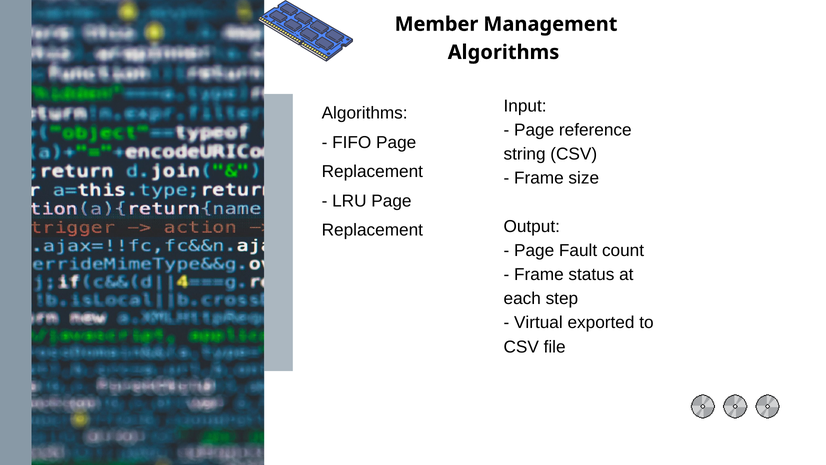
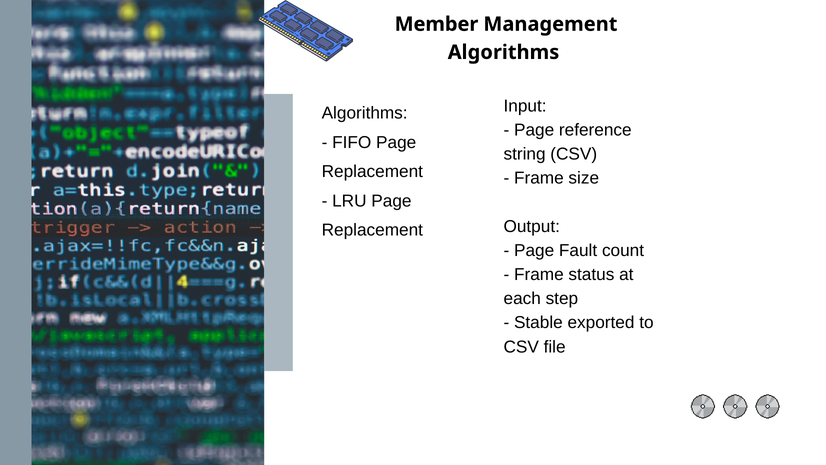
Virtual: Virtual -> Stable (538, 323)
